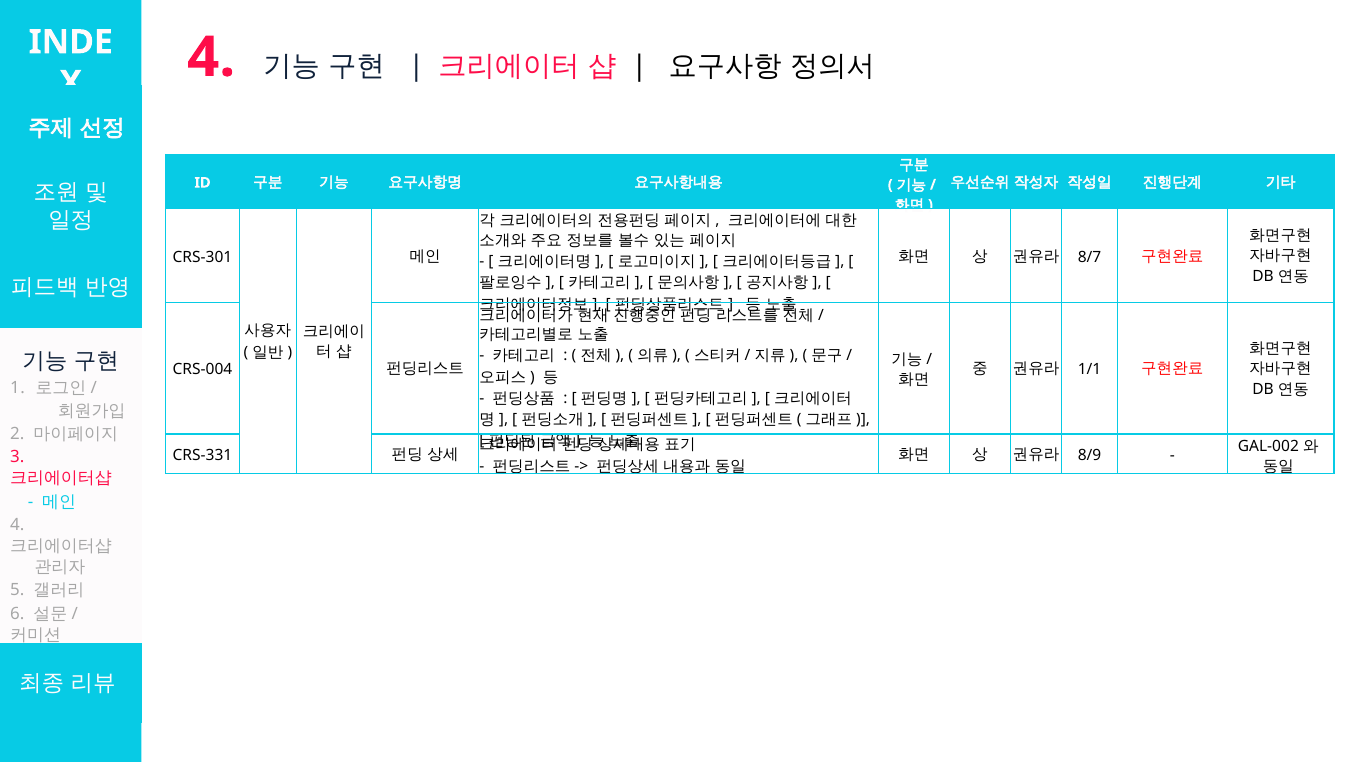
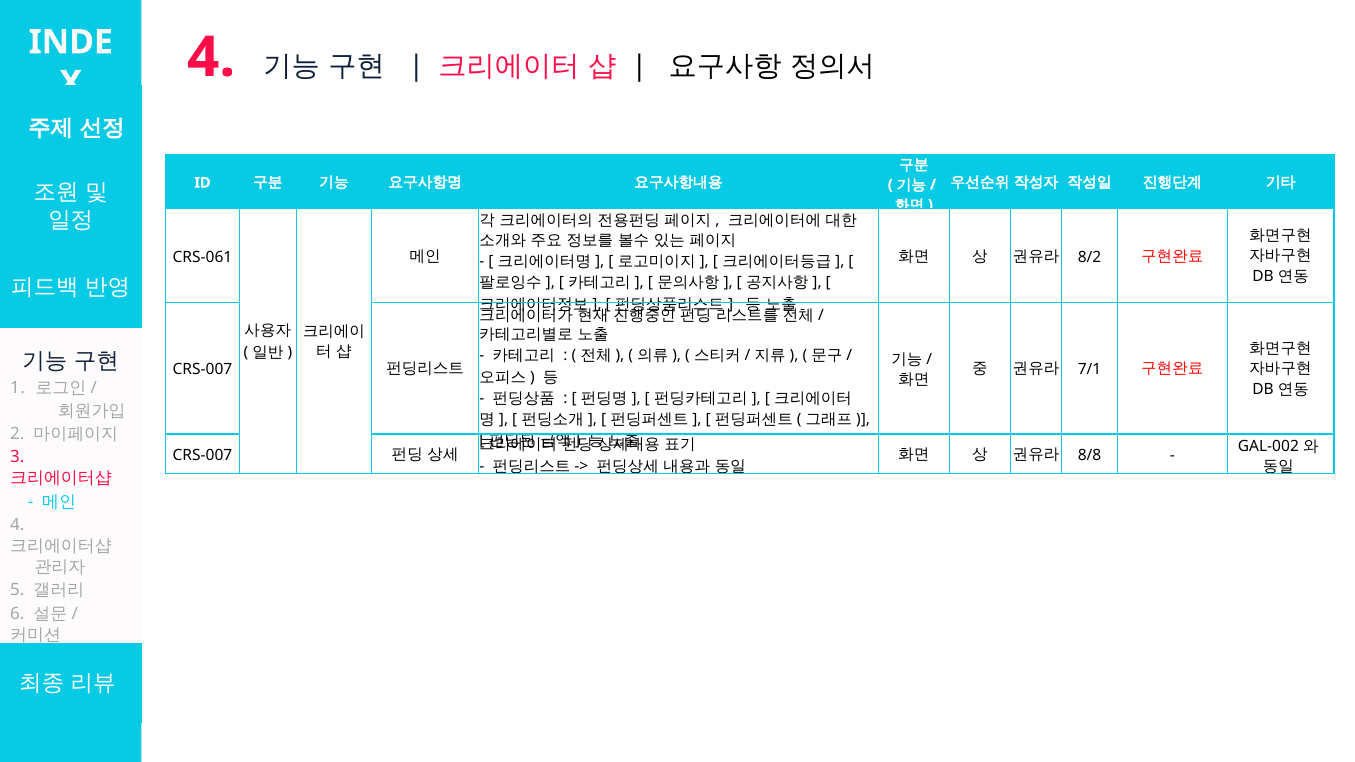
8/7: 8/7 -> 8/2 (1090, 257)
CRS-301: CRS-301 -> CRS-061 (202, 257)
1/1: 1/1 -> 7/1 (1090, 370)
CRS-004: CRS-004 -> CRS-007 (202, 370)
8/9: 8/9 -> 8/8 (1090, 455)
CRS-331: CRS-331 -> CRS-007 (202, 455)
